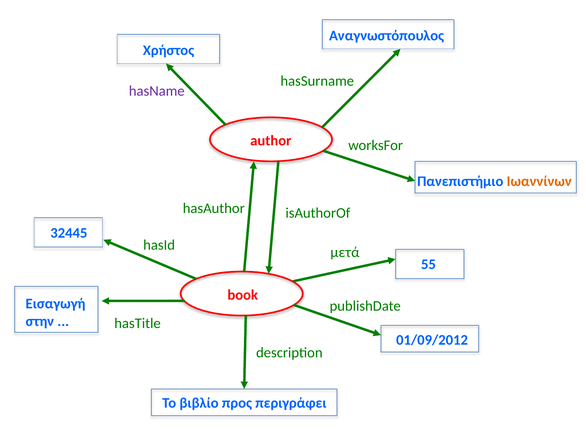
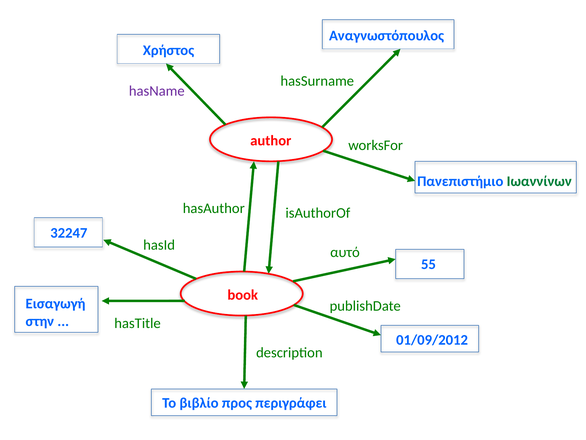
Ιωαννίνων colour: orange -> green (539, 181)
32445: 32445 -> 32247 (69, 233)
μετά: μετά -> αυτό (345, 252)
